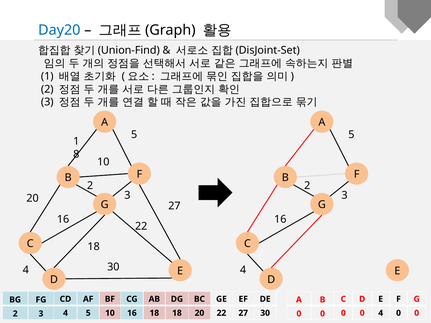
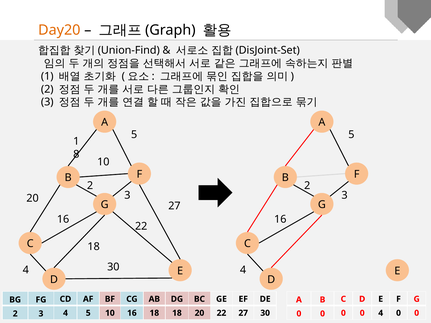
Day20 colour: blue -> orange (59, 30)
